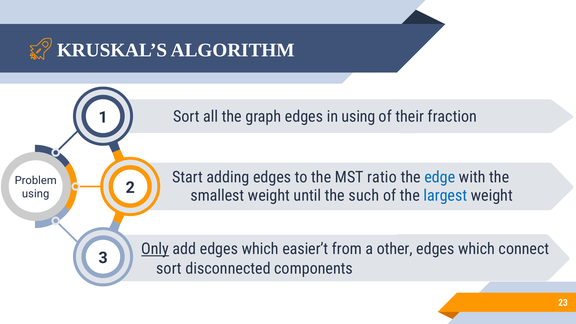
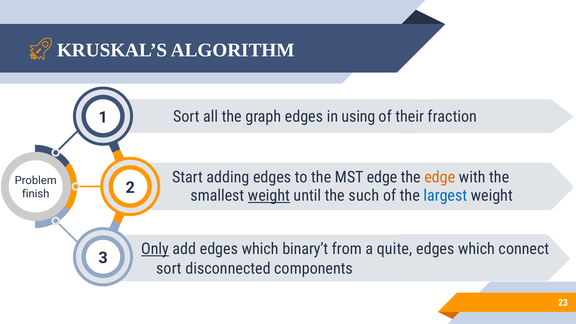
MST ratio: ratio -> edge (382, 177)
edge colour: blue -> orange (440, 177)
weight underline: none -> present (269, 196)
using: using -> finish (36, 194)
easier’t: easier’t -> binary’t (305, 249)
other: other -> quite (395, 249)
